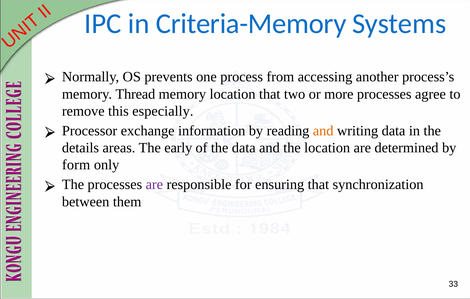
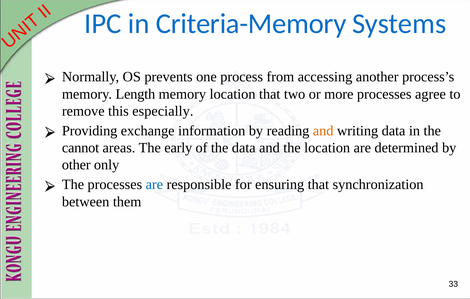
Thread: Thread -> Length (135, 94)
Processor: Processor -> Providing (90, 131)
details: details -> cannot (81, 148)
form: form -> other (76, 165)
are colour: purple -> blue (154, 185)
